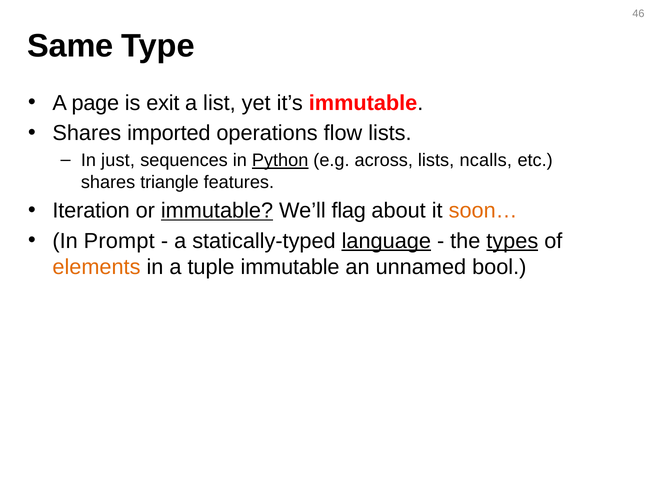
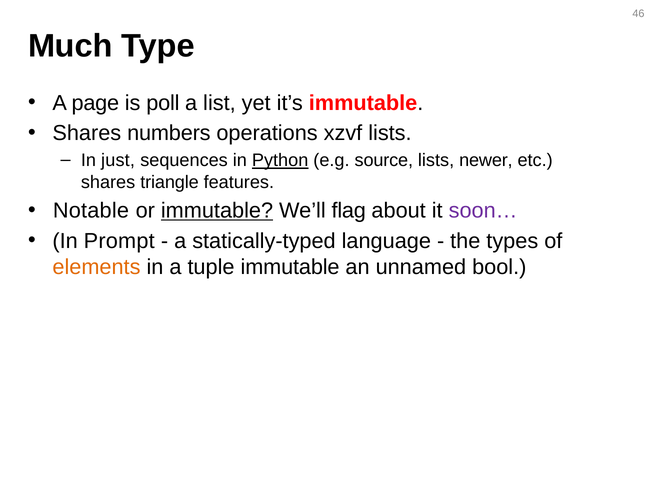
Same: Same -> Much (70, 46)
exit: exit -> poll (163, 103)
imported: imported -> numbers (169, 133)
flow: flow -> xzvf (343, 133)
across: across -> source (384, 161)
ncalls: ncalls -> newer (486, 161)
Iteration: Iteration -> Notable (91, 211)
soon… colour: orange -> purple (483, 211)
language underline: present -> none (386, 241)
types underline: present -> none (512, 241)
